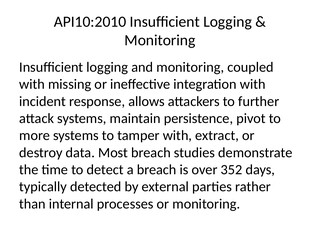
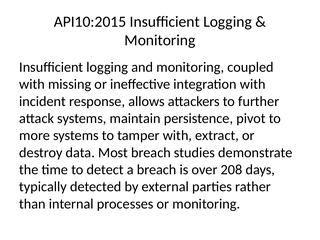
API10:2010: API10:2010 -> API10:2015 (90, 22)
352: 352 -> 208 (232, 170)
